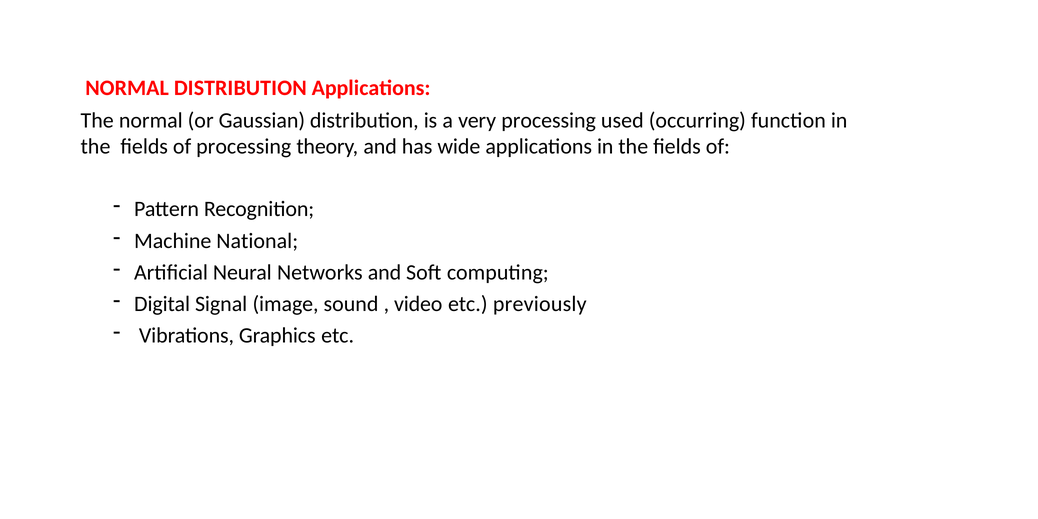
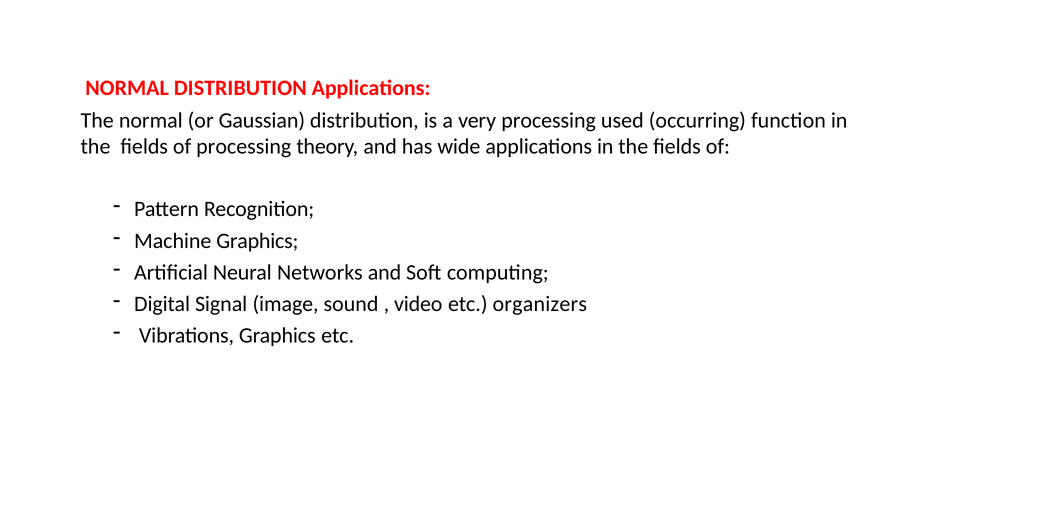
Machine National: National -> Graphics (257, 241)
previously: previously -> organizers (540, 304)
